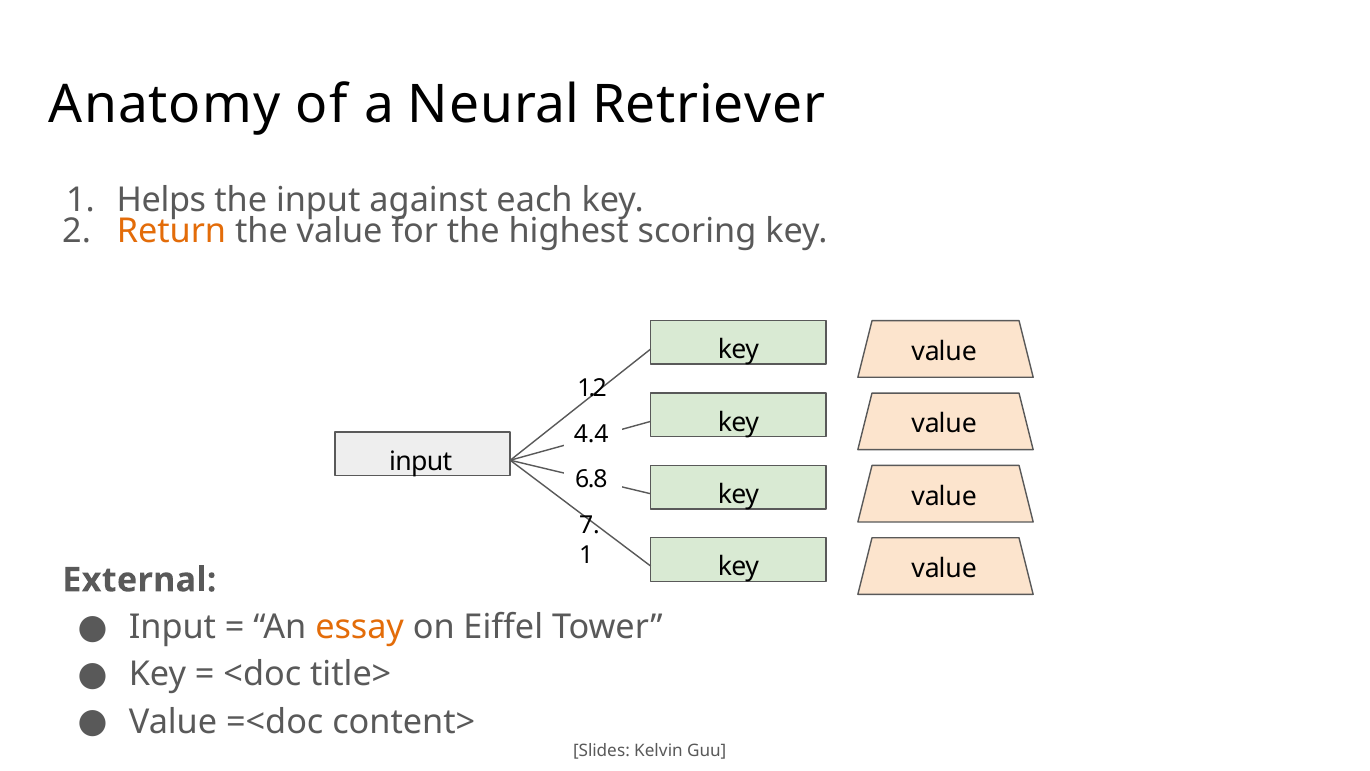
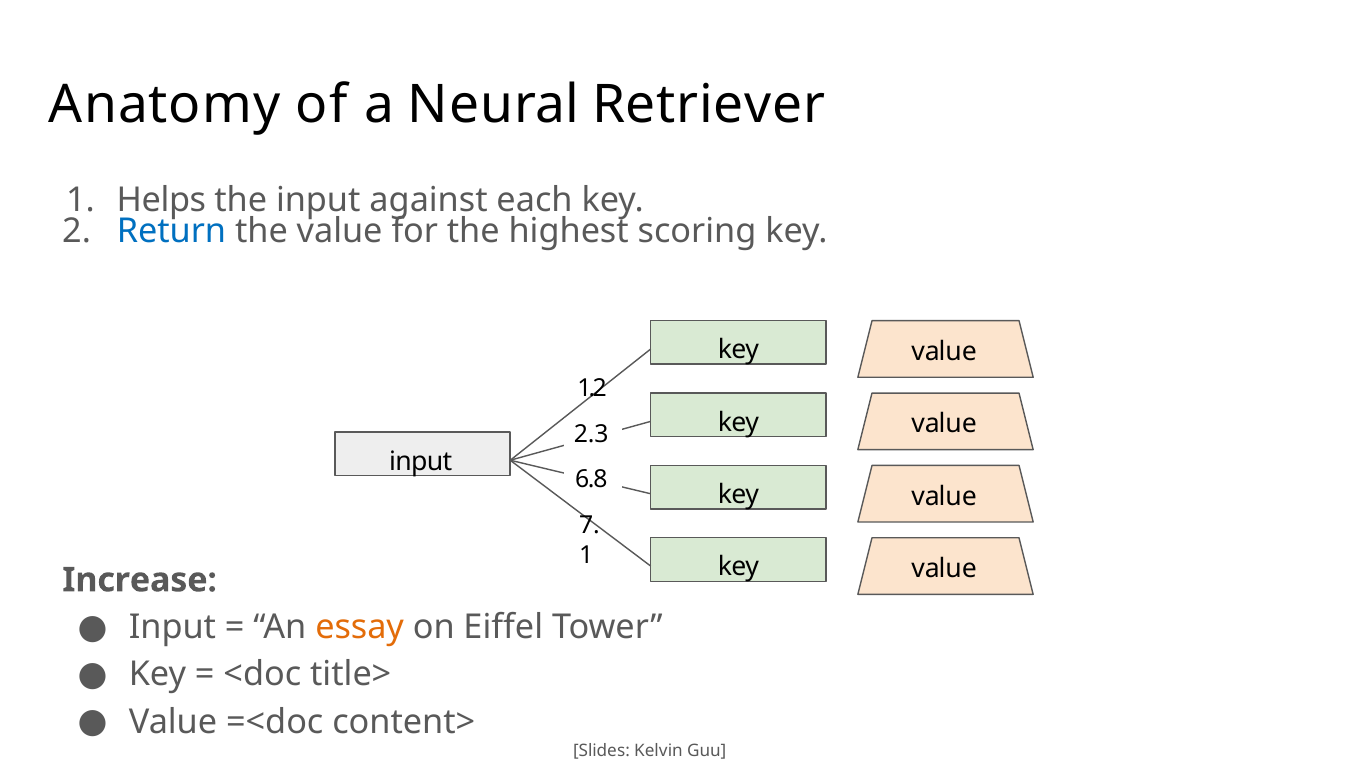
Return colour: orange -> blue (171, 232)
4.4: 4.4 -> 2.3 (591, 434)
External: External -> Increase (140, 580)
